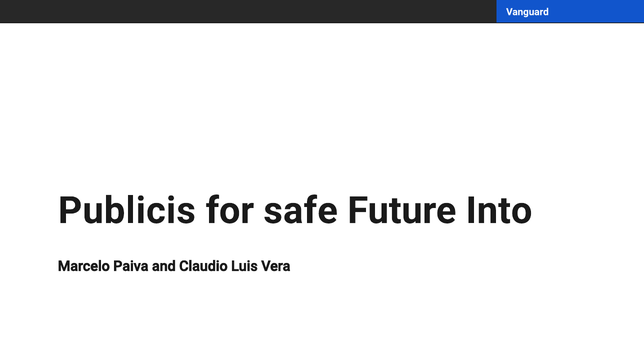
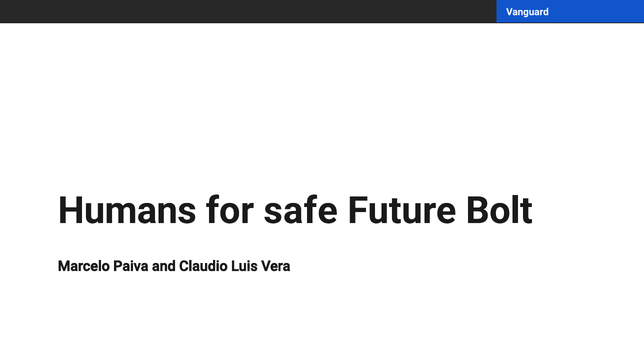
Publicis: Publicis -> Humans (127, 211)
Into: Into -> Bolt (499, 211)
